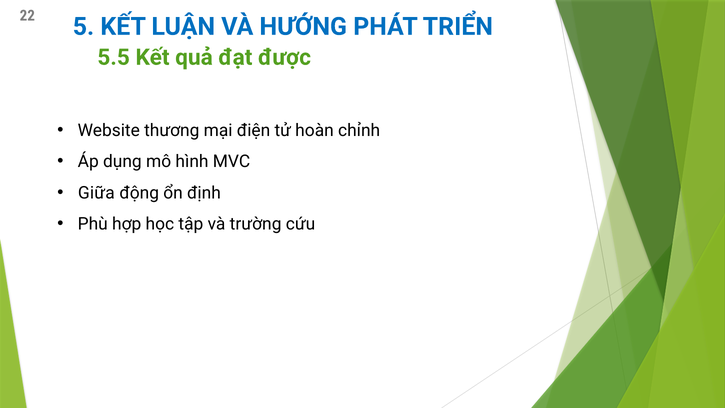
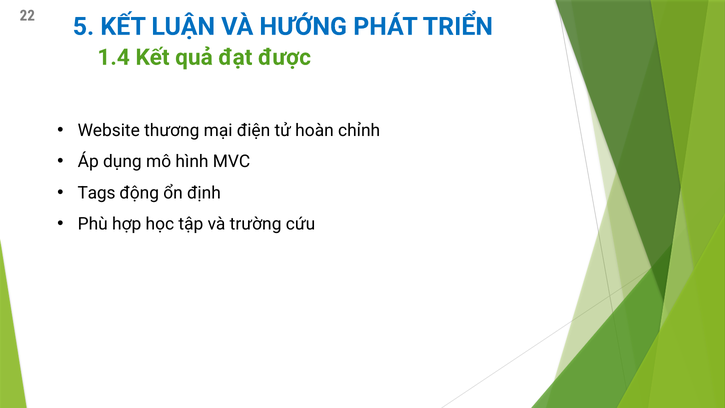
5.5: 5.5 -> 1.4 (114, 57)
Giữa: Giữa -> Tags (96, 193)
